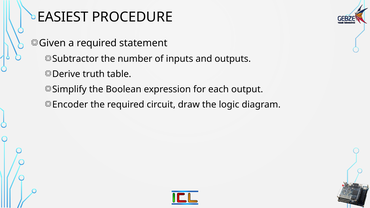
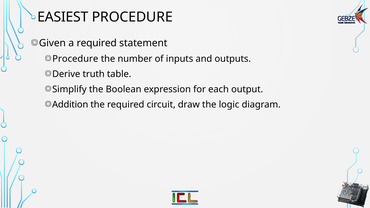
Subtractor: Subtractor -> Procedure (75, 59)
Encoder: Encoder -> Addition (70, 105)
